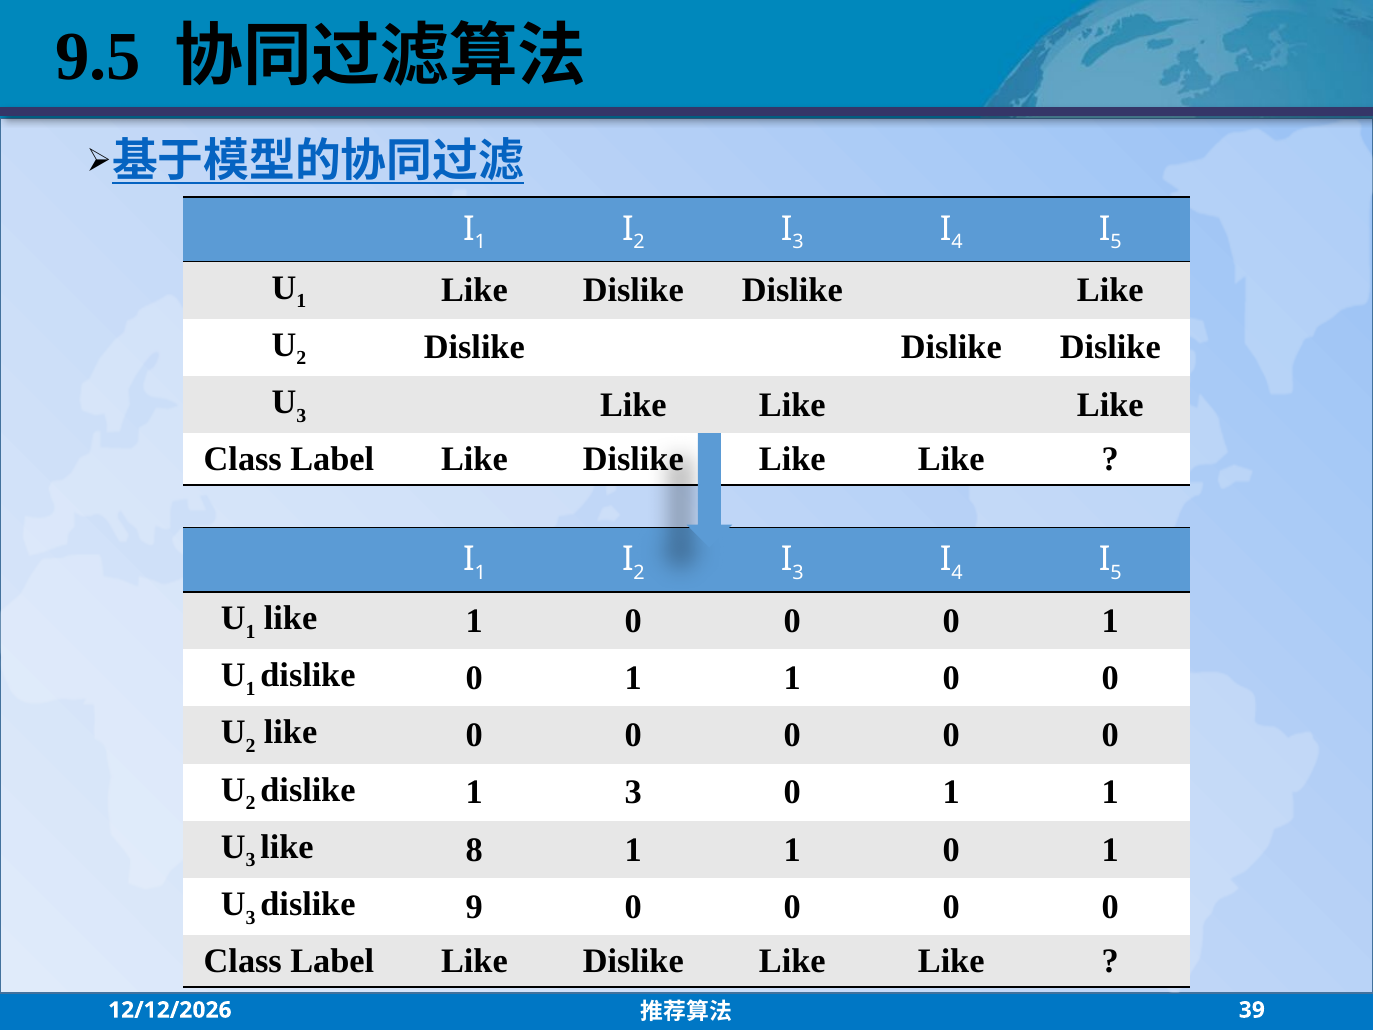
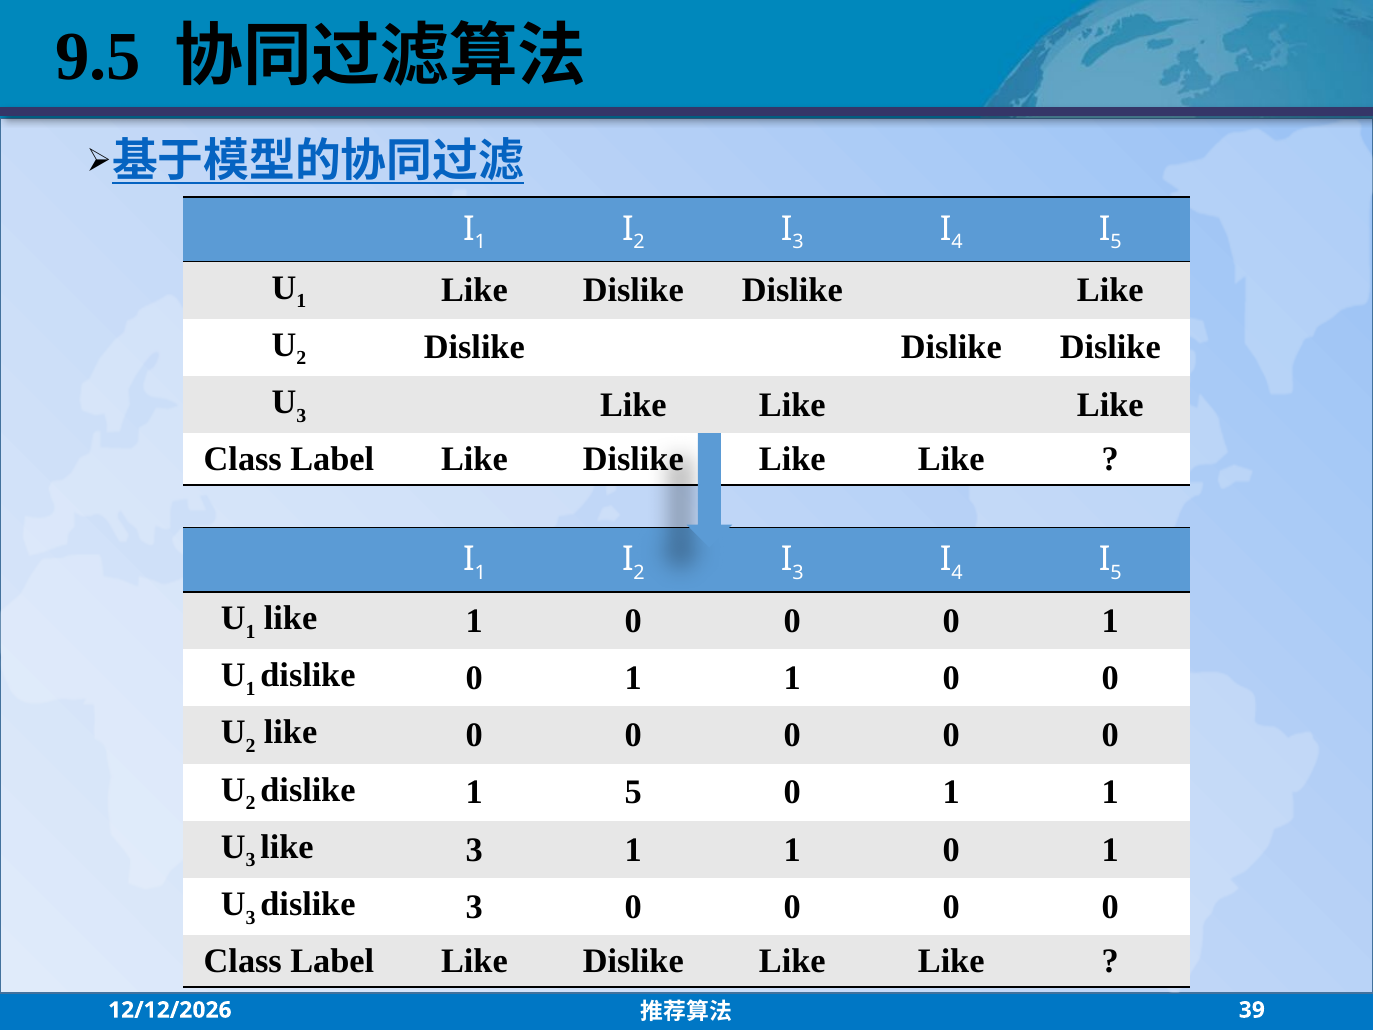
1 3: 3 -> 5 (633, 792)
like 8: 8 -> 3 (474, 850)
dislike 9: 9 -> 3 (474, 907)
